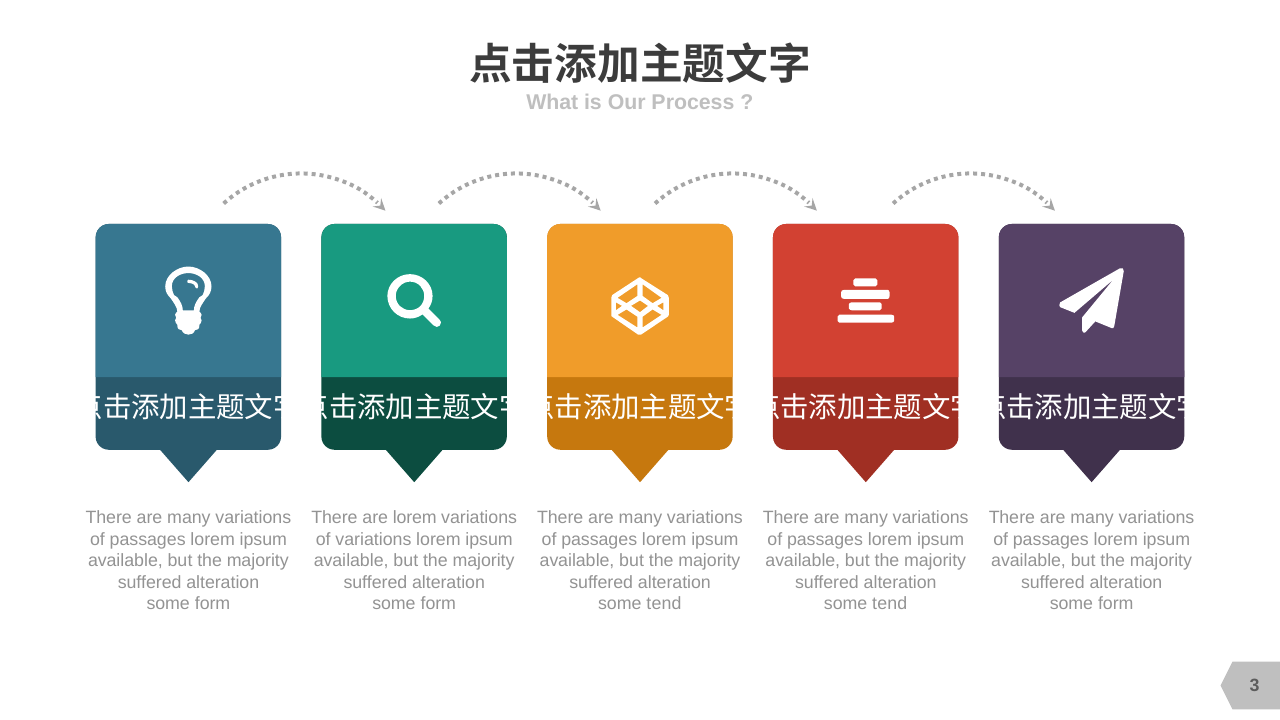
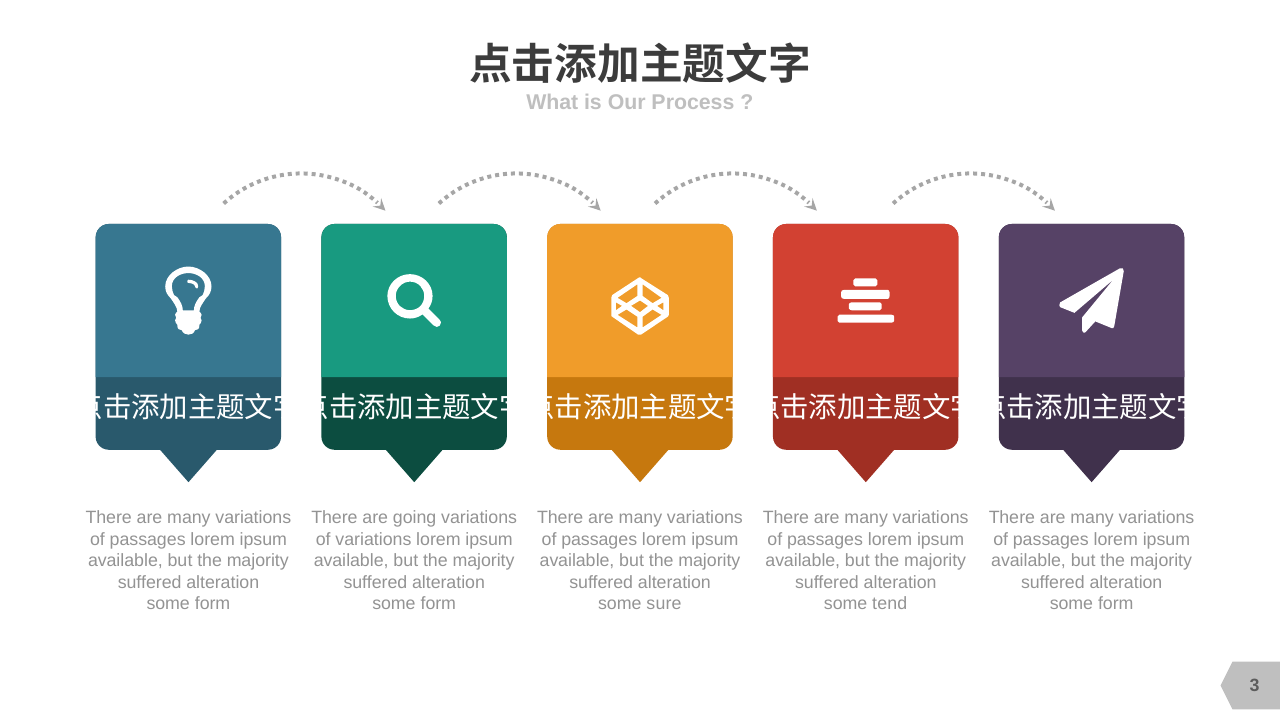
are lorem: lorem -> going (415, 518)
tend: tend -> sure (664, 604)
